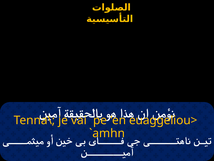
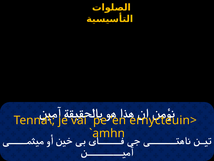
euaggeliou>: euaggeliou> -> ernycteuin> (163, 120)
